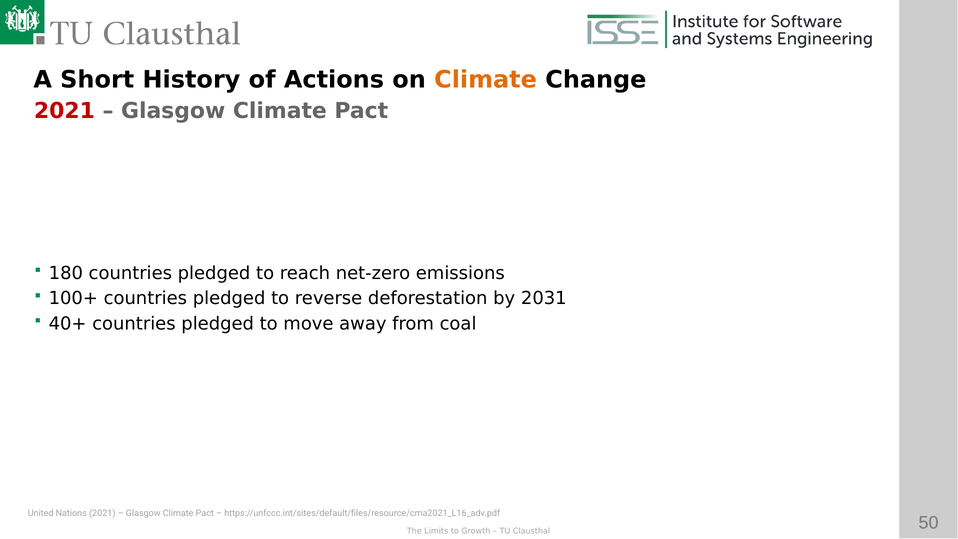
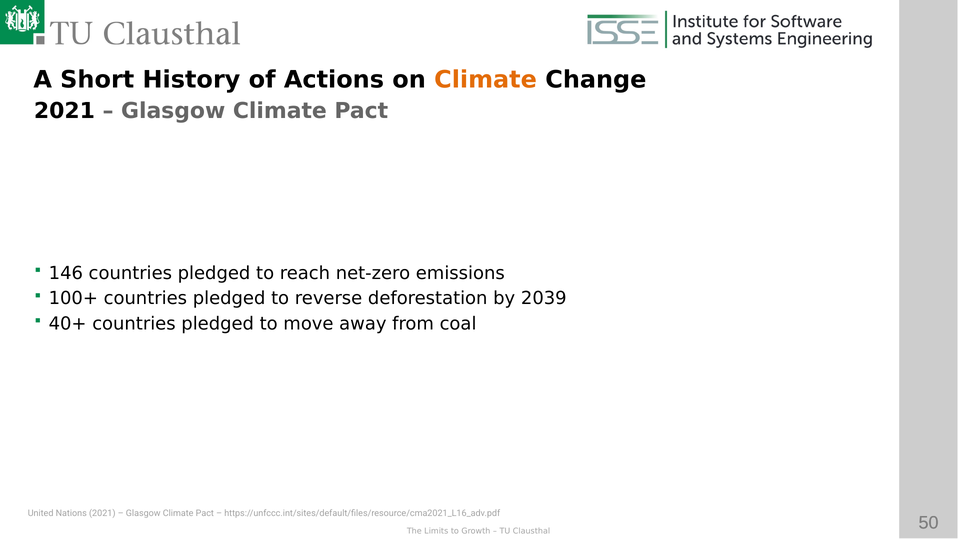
2021 colour: red -> black (64, 111)
180: 180 -> 146 (66, 273)
2031: 2031 -> 2039 (544, 298)
